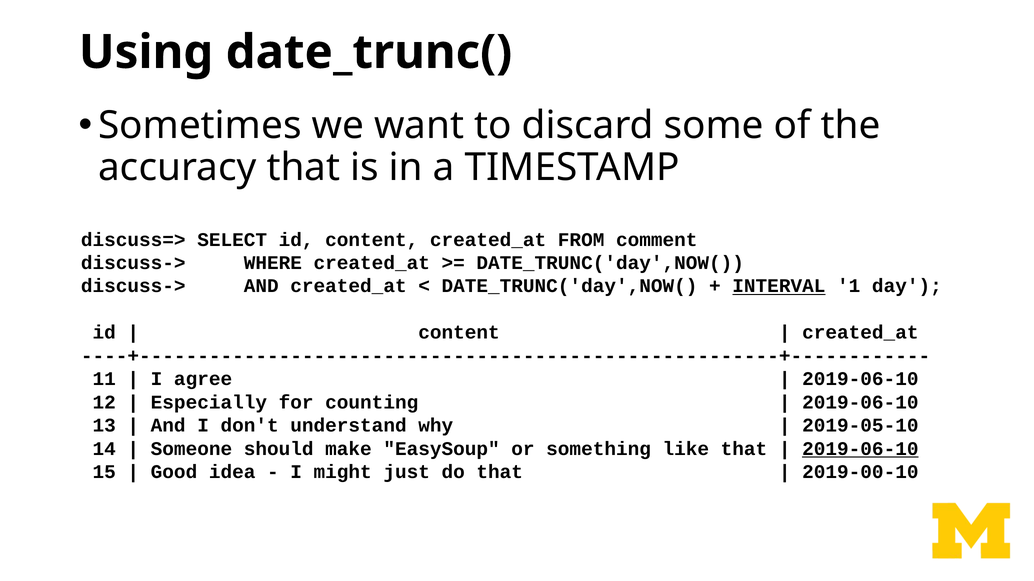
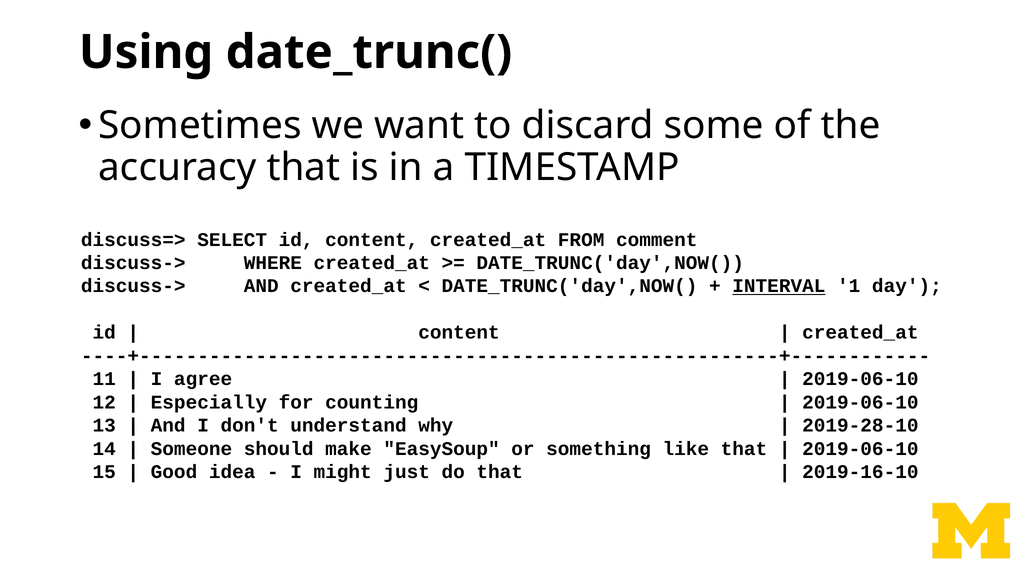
2019-05-10: 2019-05-10 -> 2019-28-10 (860, 426)
2019-06-10 underline: present -> none (860, 449)
2019-00-10: 2019-00-10 -> 2019-16-10 (860, 473)
